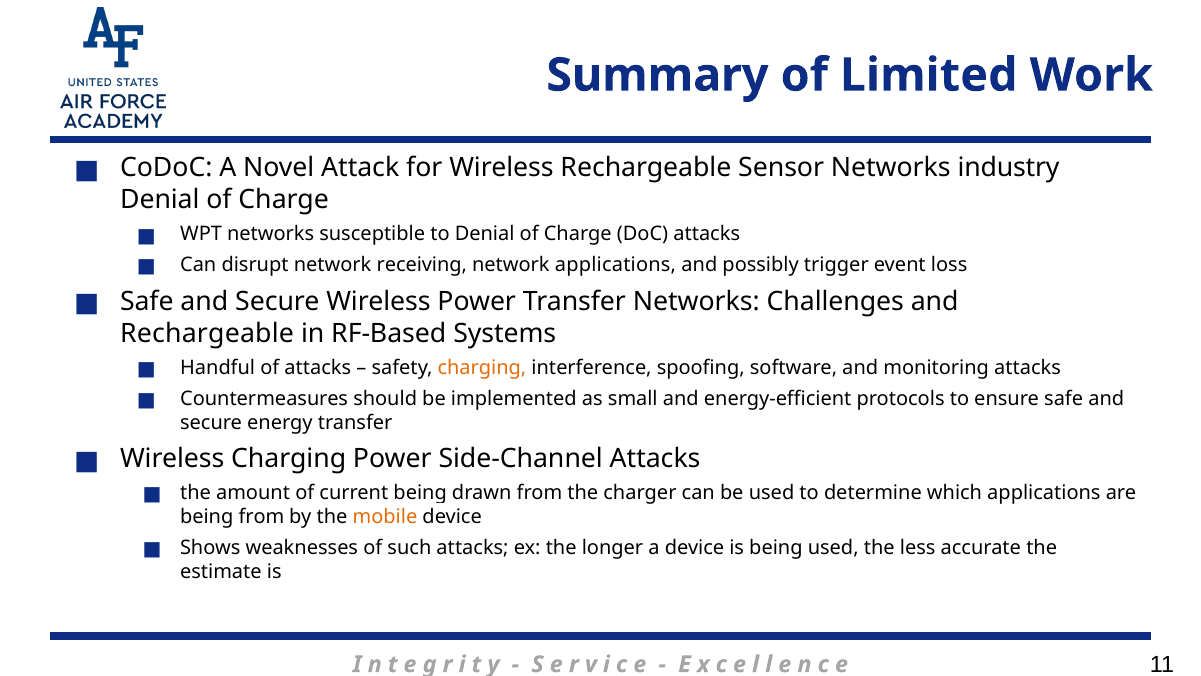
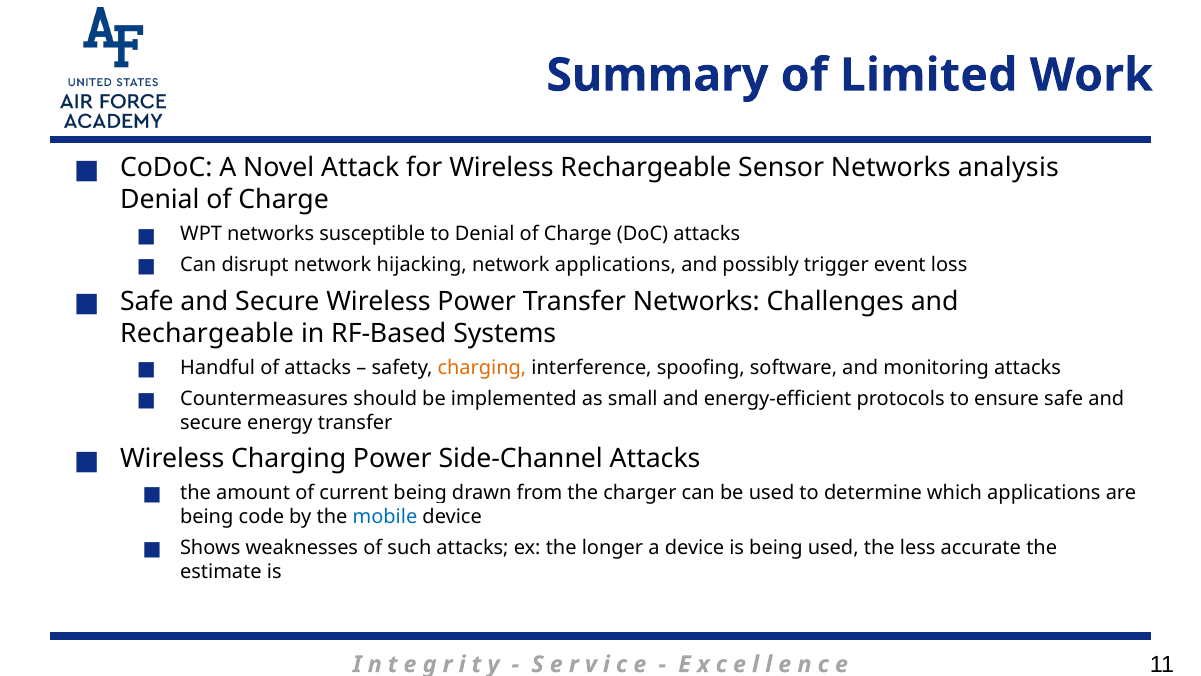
industry: industry -> analysis (1008, 168)
receiving: receiving -> hijacking (422, 265)
being from: from -> code (261, 517)
mobile colour: orange -> blue (385, 517)
